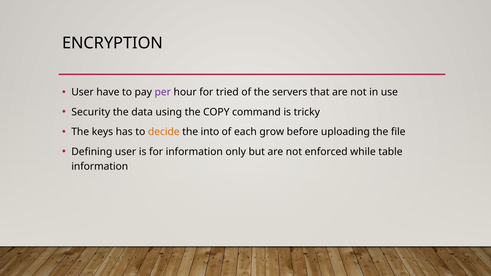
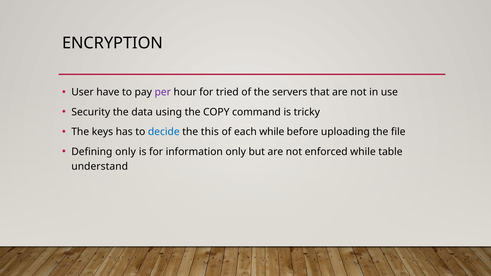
decide colour: orange -> blue (164, 132)
into: into -> this (210, 132)
each grow: grow -> while (272, 132)
Defining user: user -> only (126, 152)
information: information -> understand (100, 167)
